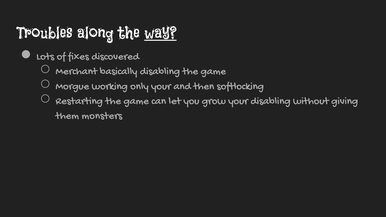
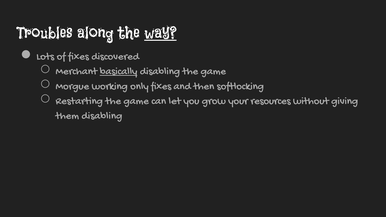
basically underline: none -> present (119, 71)
only your: your -> fixes (161, 86)
your disabling: disabling -> resources (271, 100)
them monsters: monsters -> disabling (102, 115)
